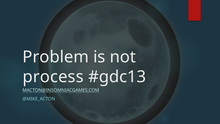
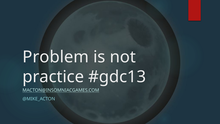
process: process -> practice (53, 77)
